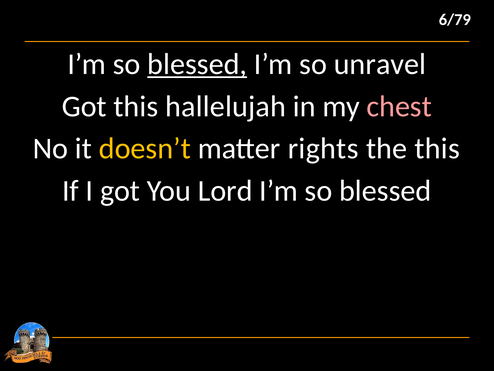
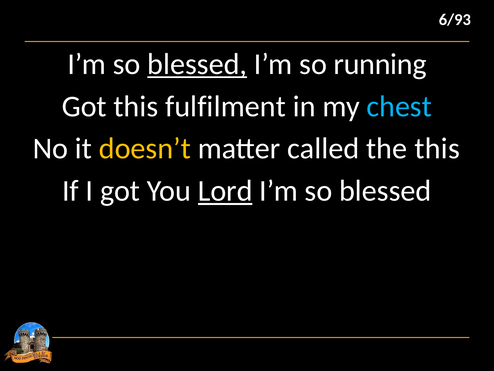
6/79: 6/79 -> 6/93 (455, 20)
unravel: unravel -> running (380, 64)
hallelujah: hallelujah -> fulfilment (226, 106)
chest colour: pink -> light blue (399, 106)
rights: rights -> called (323, 148)
Lord underline: none -> present (225, 191)
